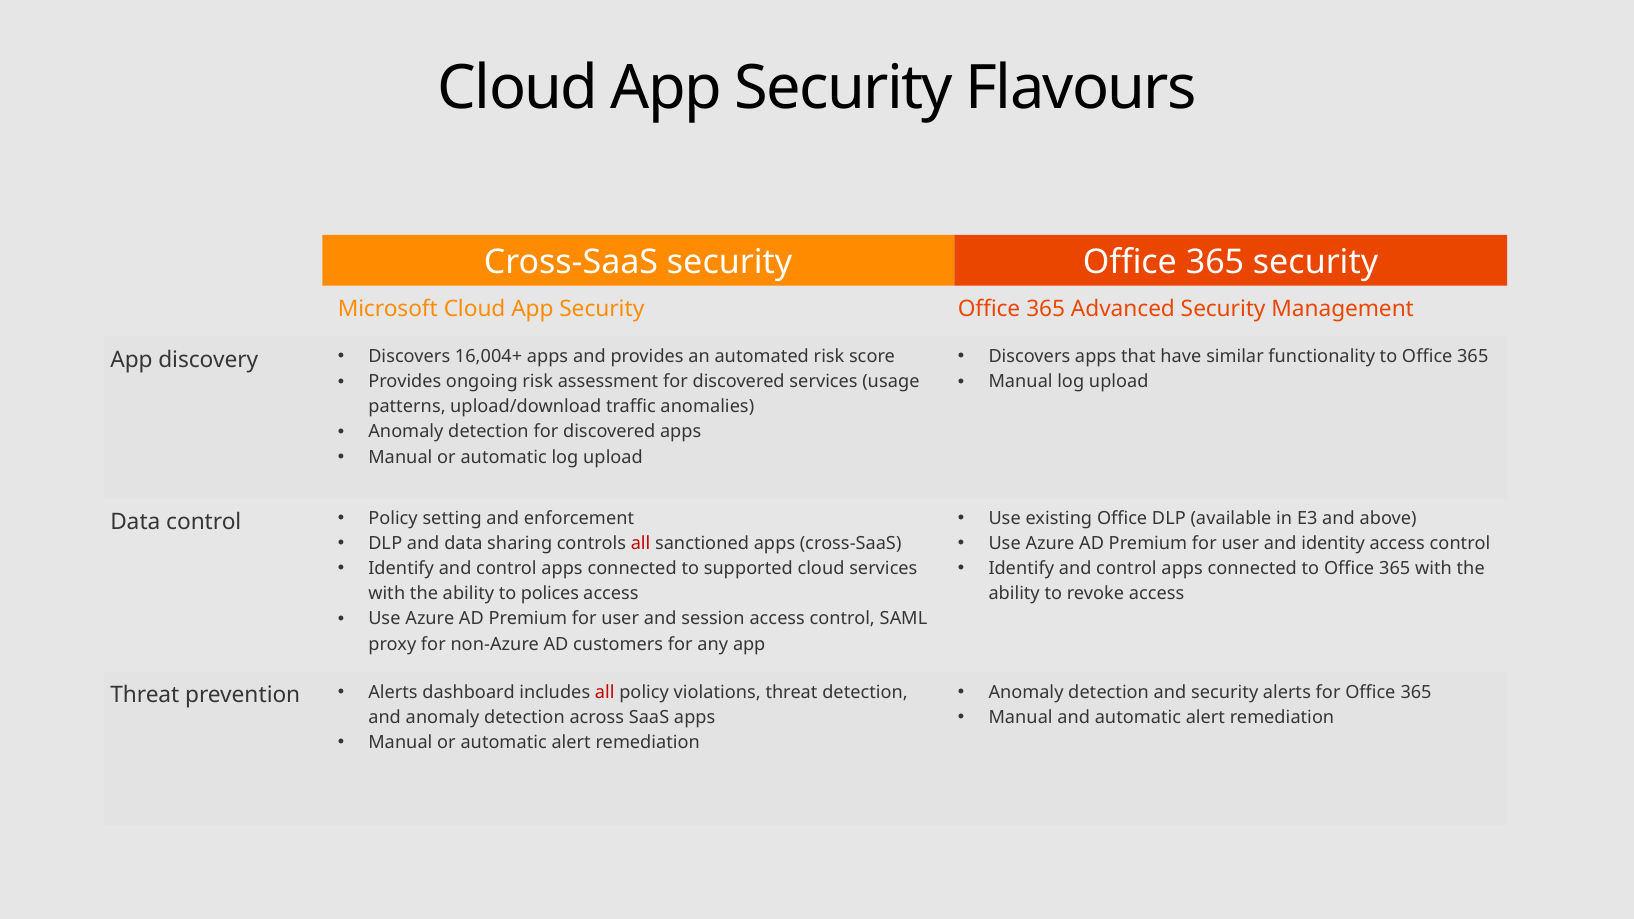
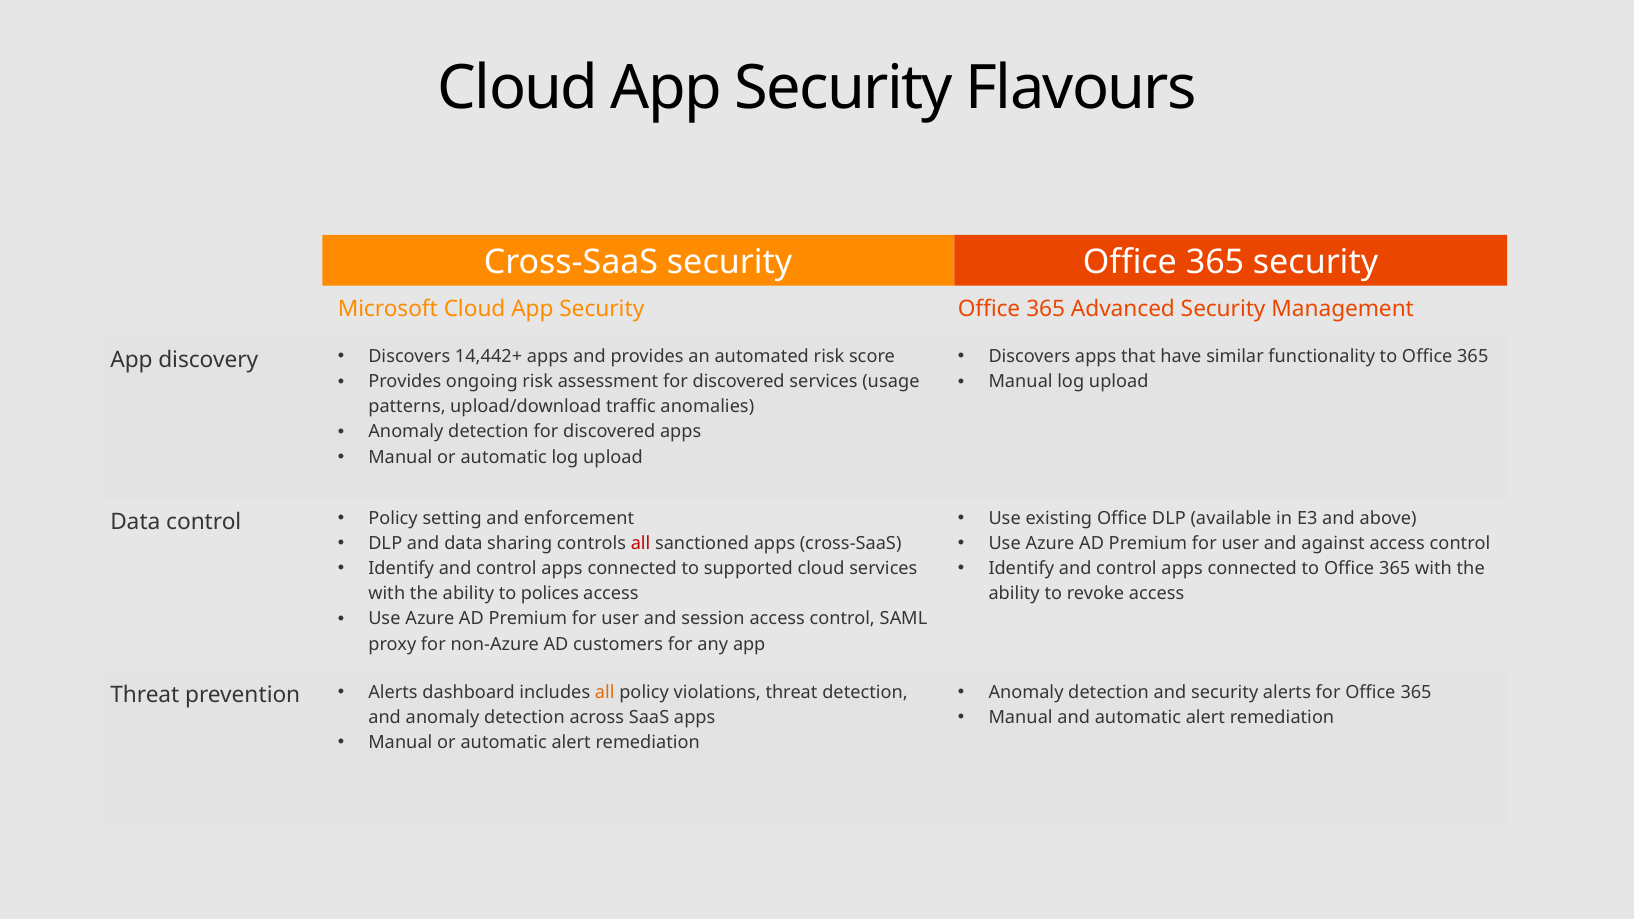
16,004+: 16,004+ -> 14,442+ (489, 357)
identity: identity -> against (1333, 544)
all colour: red -> orange (605, 692)
